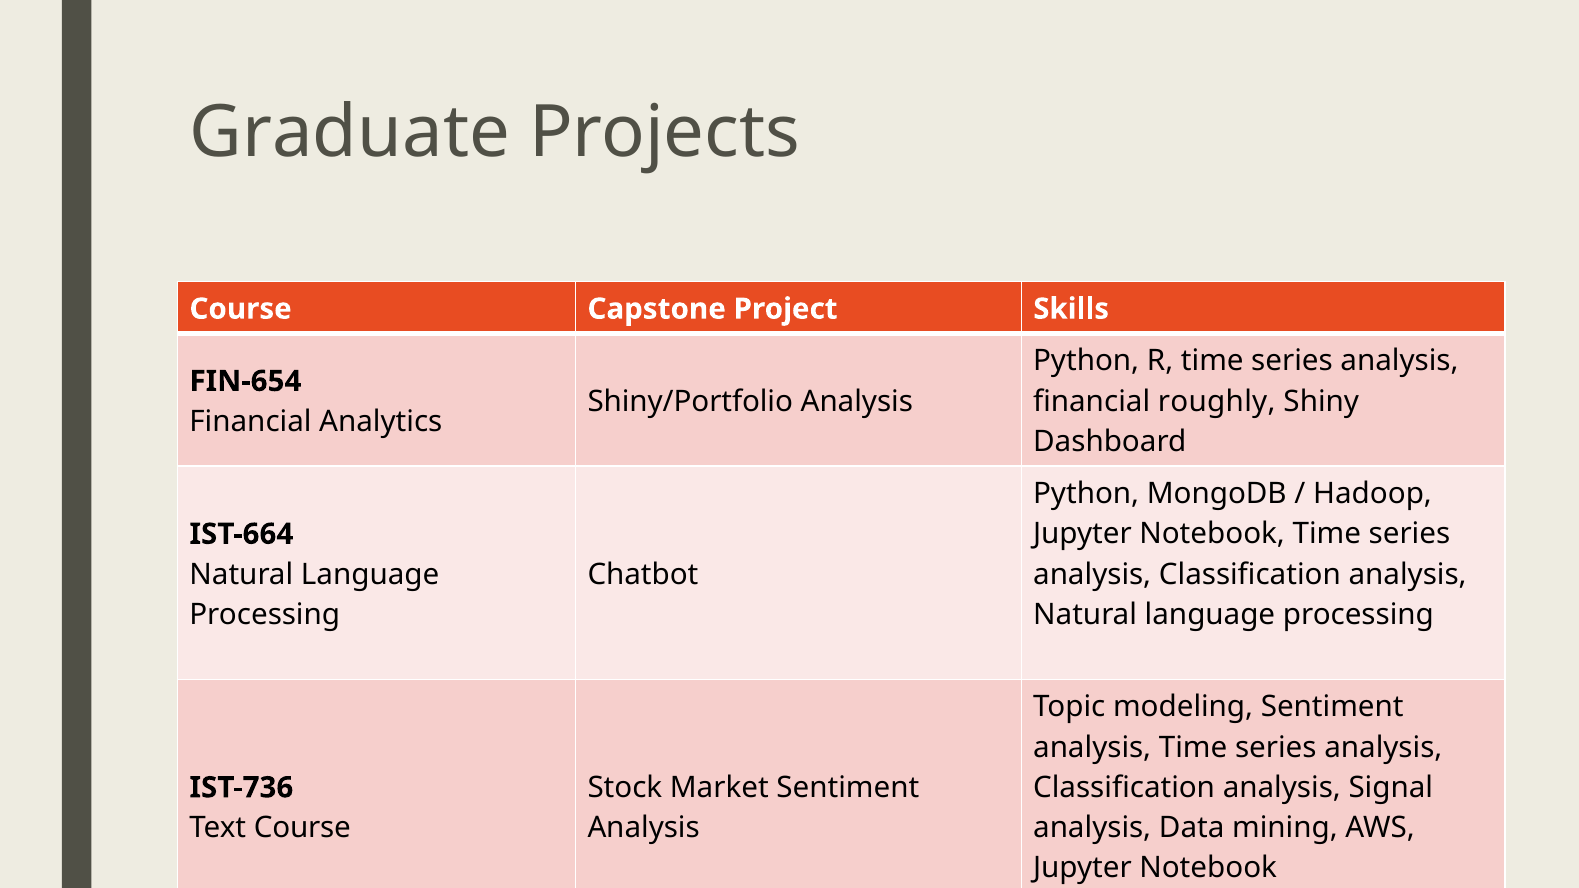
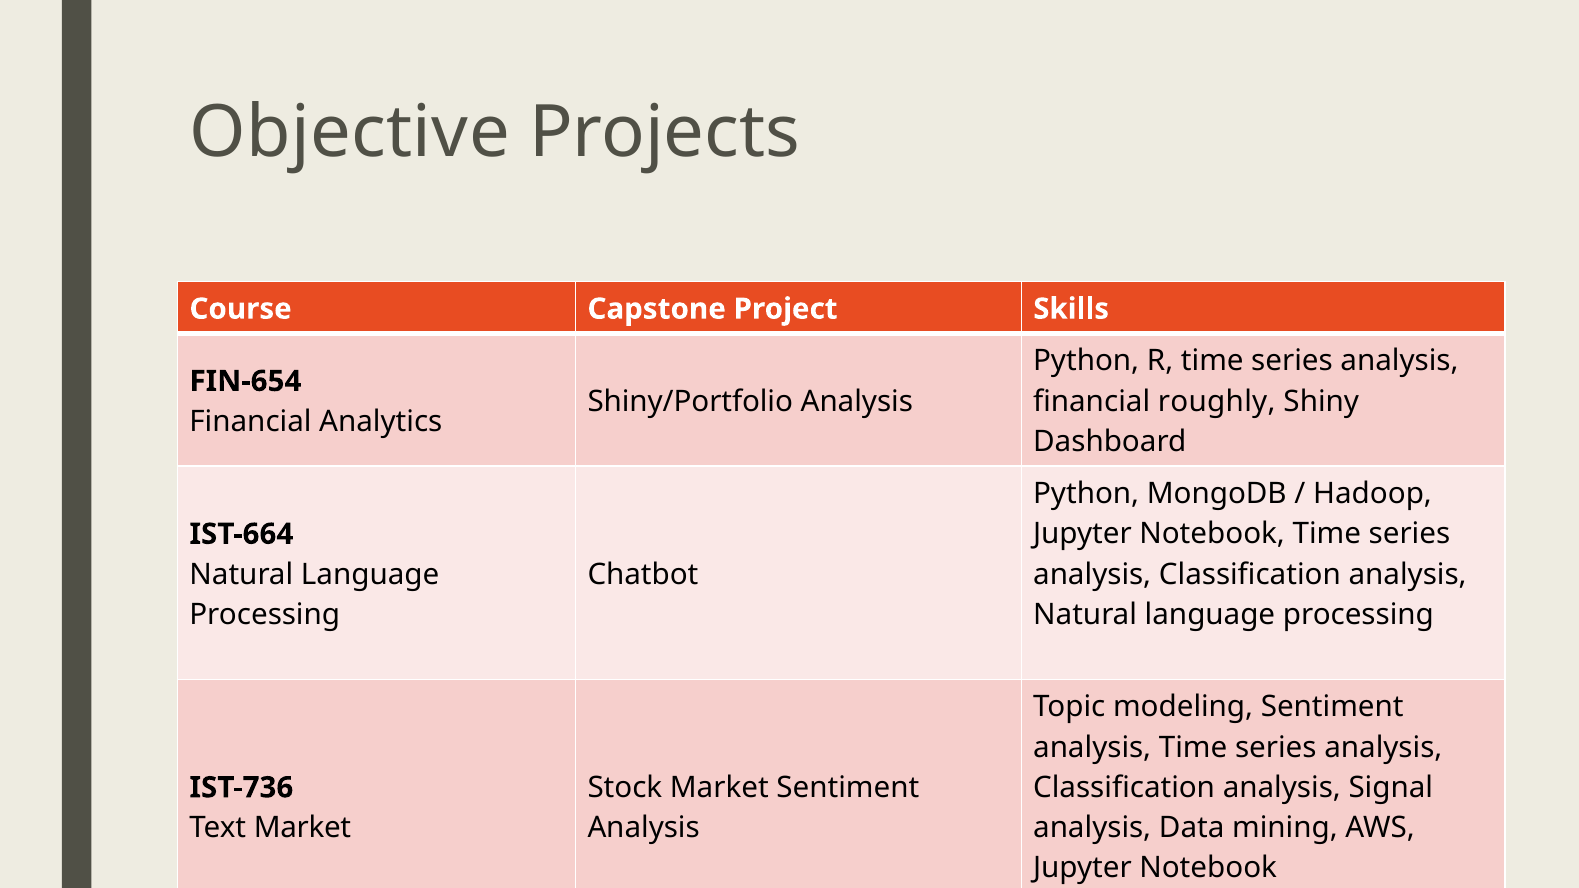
Graduate: Graduate -> Objective (350, 133)
Text Course: Course -> Market (302, 828)
